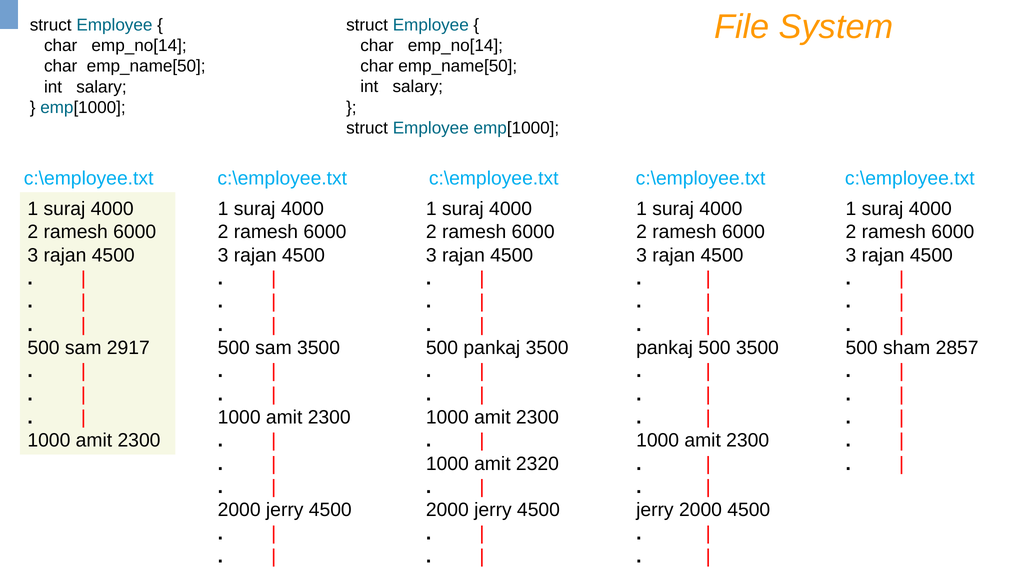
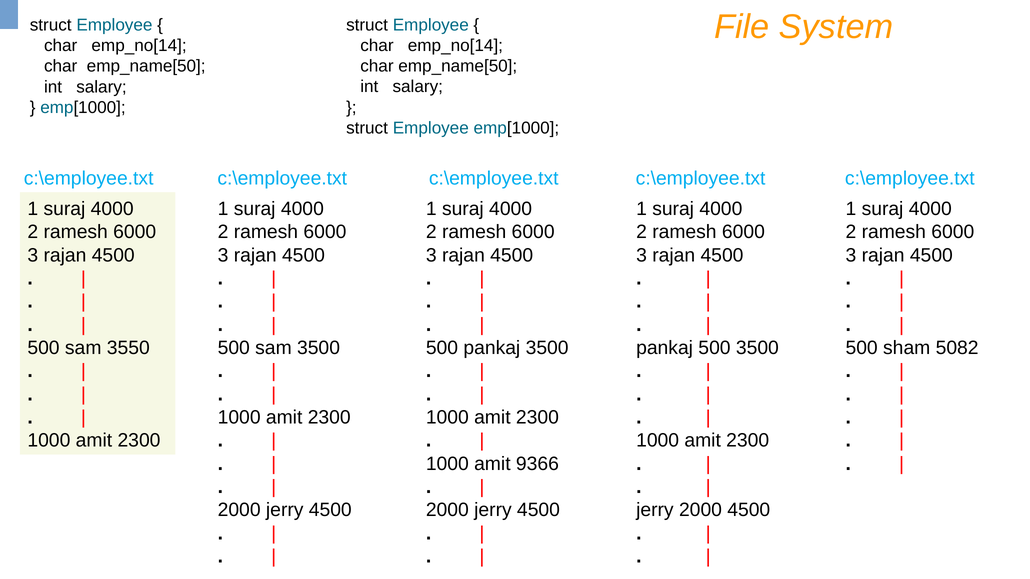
2917: 2917 -> 3550 (128, 348)
2857: 2857 -> 5082 (957, 348)
2320: 2320 -> 9366 (537, 464)
